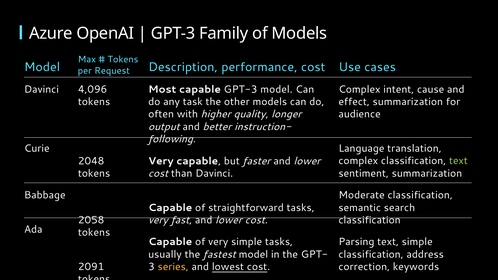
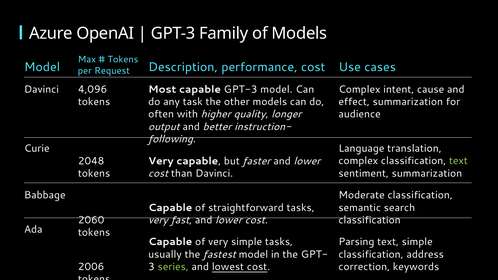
2058: 2058 -> 2060 (91, 220)
2091: 2091 -> 2006 (91, 267)
series colour: yellow -> light green (173, 267)
